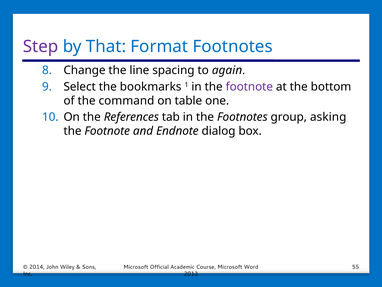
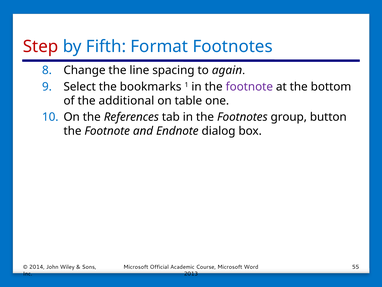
Step colour: purple -> red (41, 46)
That: That -> Fifth (106, 46)
command: command -> additional (126, 101)
asking: asking -> button (328, 117)
